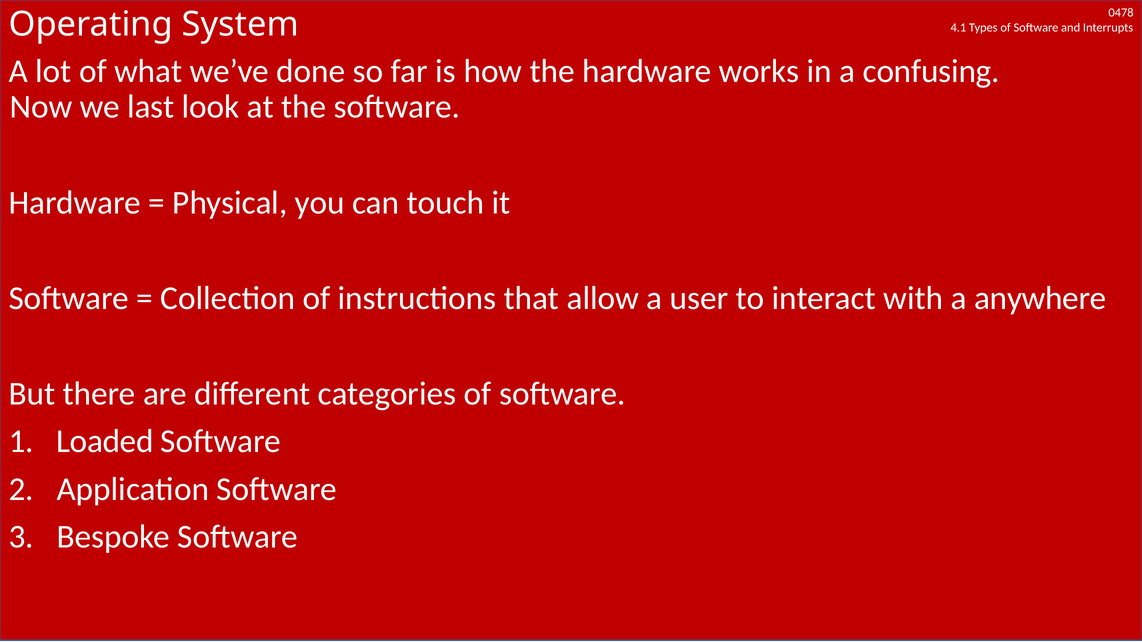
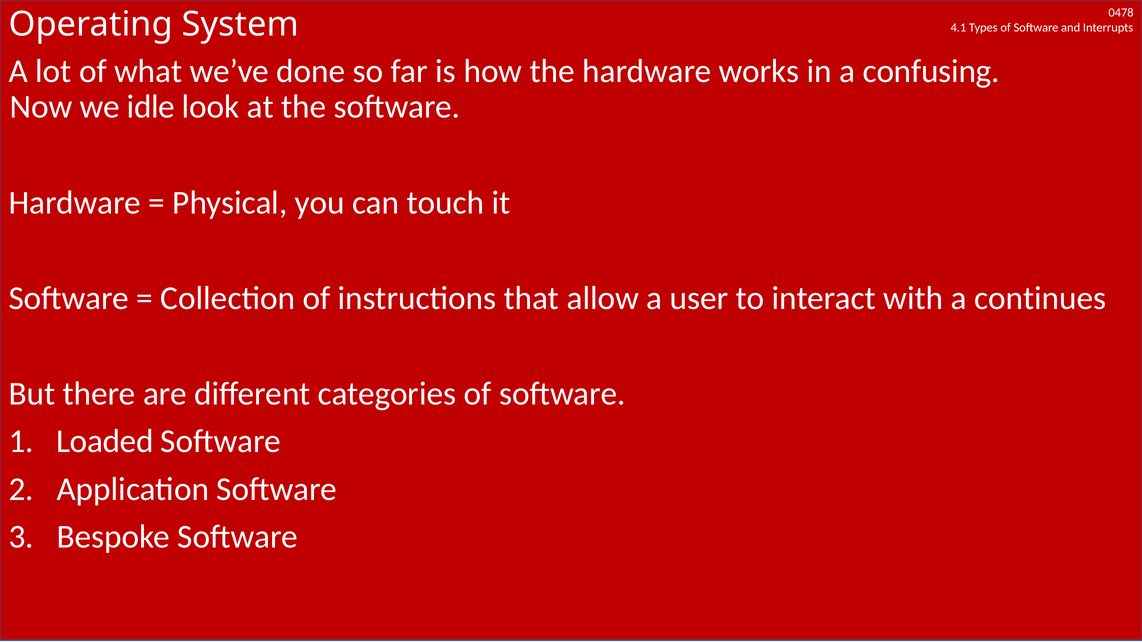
last: last -> idle (151, 107)
anywhere: anywhere -> continues (1040, 298)
